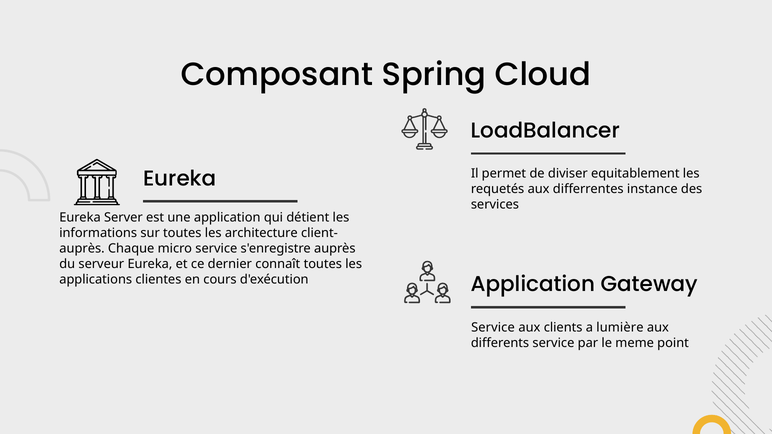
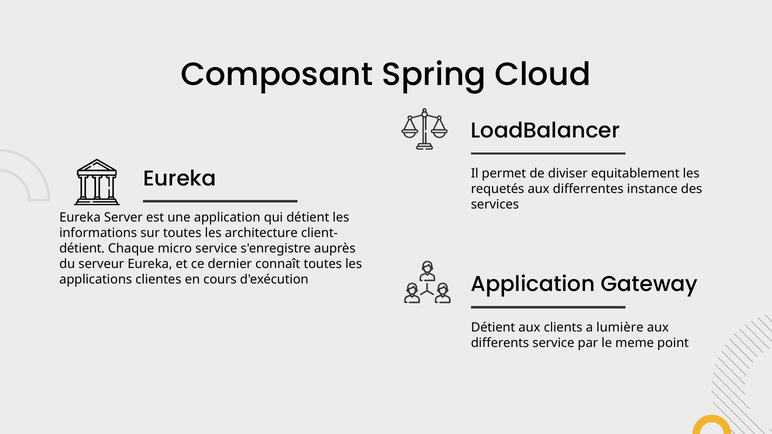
auprès: auprès -> détient (82, 249)
Service: Service -> Détient (493, 328)
